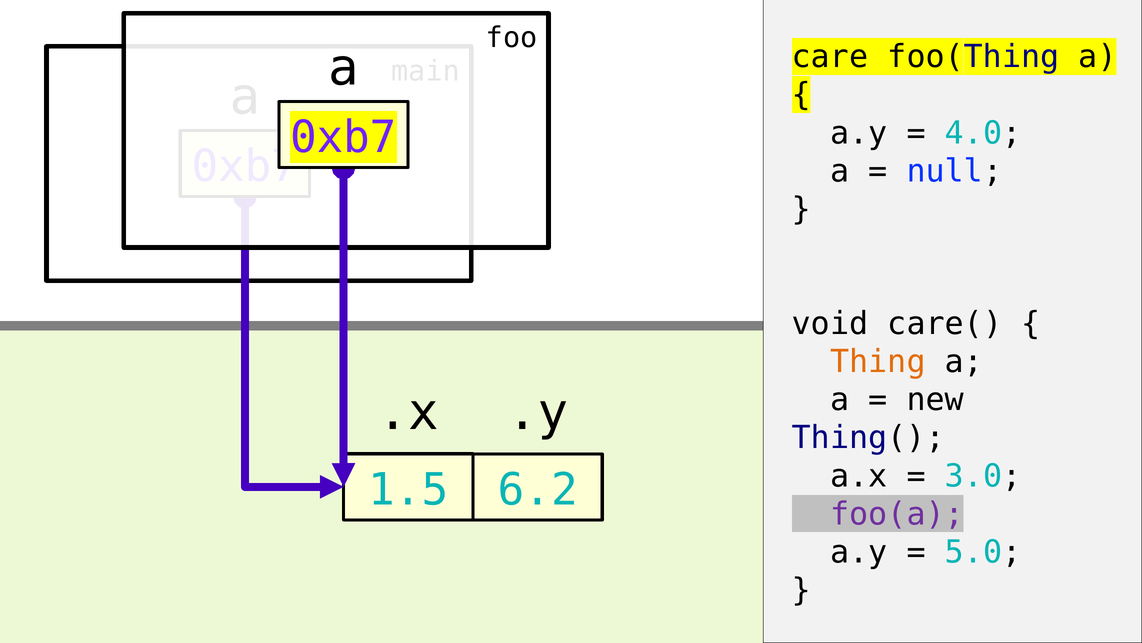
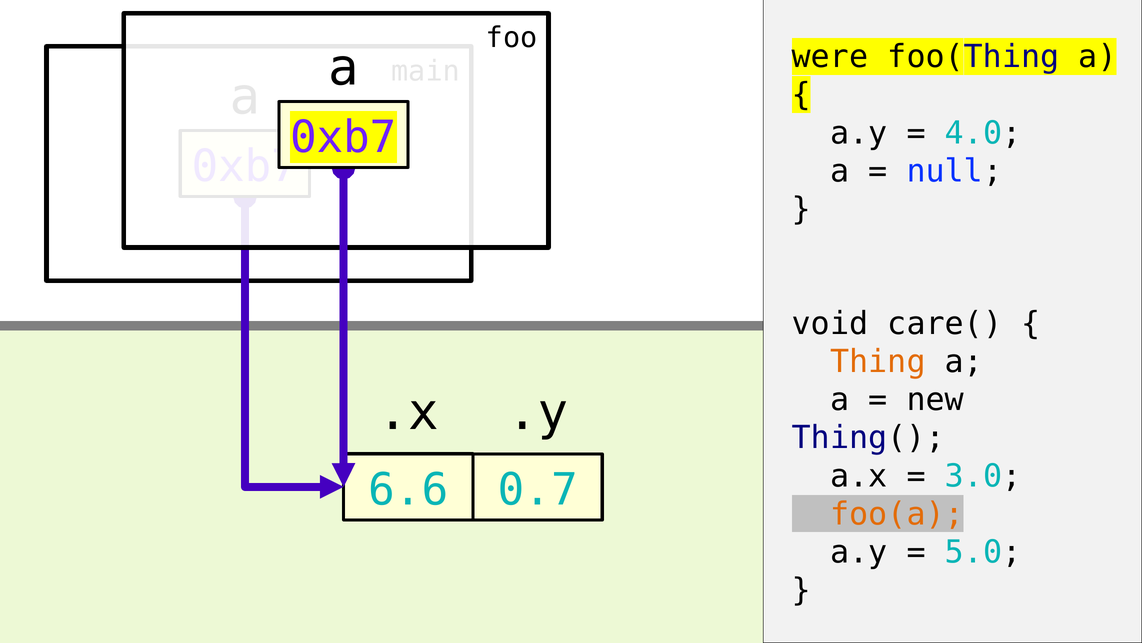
care: care -> were (830, 57)
1.5: 1.5 -> 6.6 (408, 489)
6.2: 6.2 -> 0.7 (538, 490)
foo(a colour: purple -> orange (897, 514)
